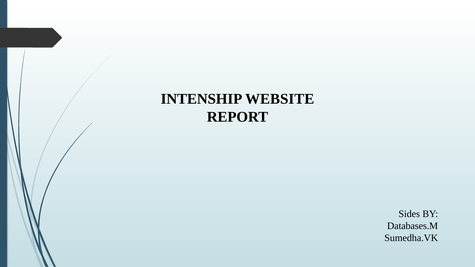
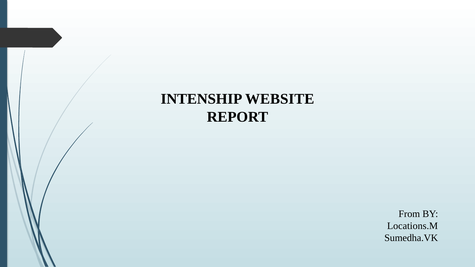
Sides: Sides -> From (409, 214)
Databases.M: Databases.M -> Locations.M (413, 226)
